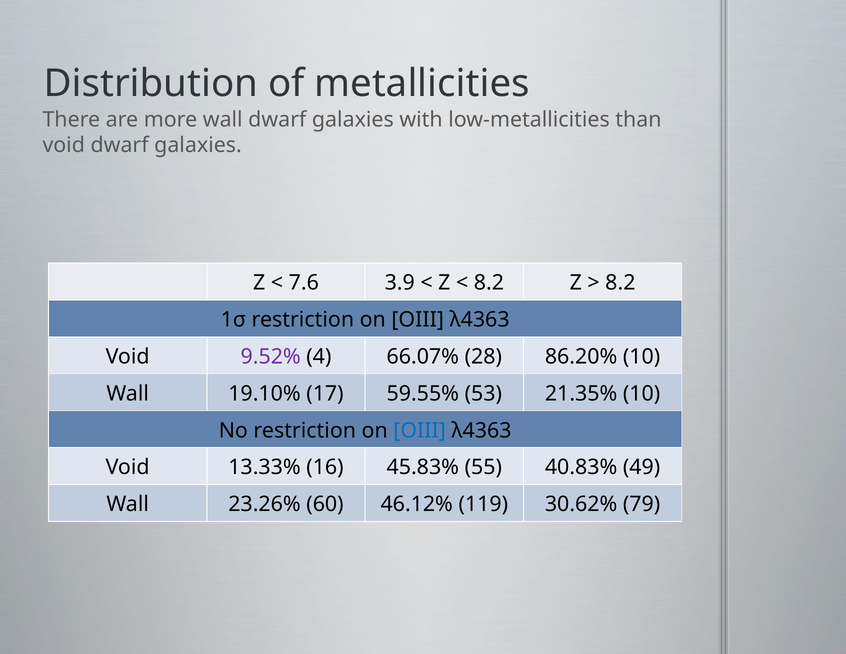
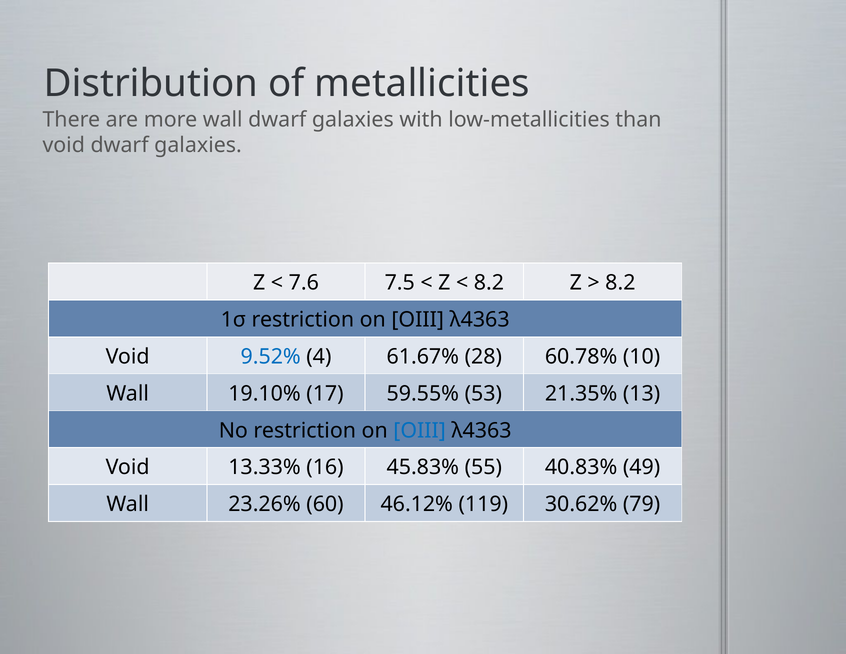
3.9: 3.9 -> 7.5 (400, 283)
9.52% colour: purple -> blue (271, 356)
66.07%: 66.07% -> 61.67% (423, 356)
86.20%: 86.20% -> 60.78% (581, 356)
21.35% 10: 10 -> 13 (642, 393)
